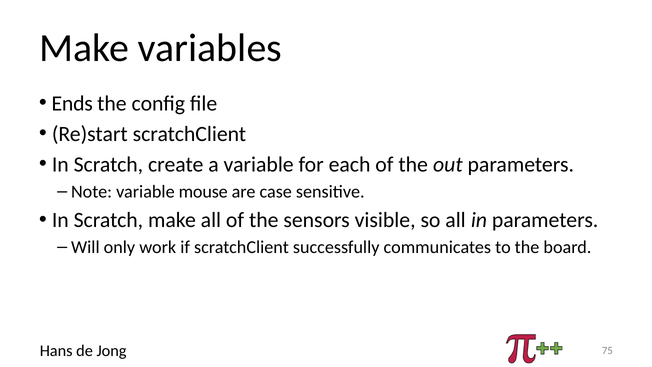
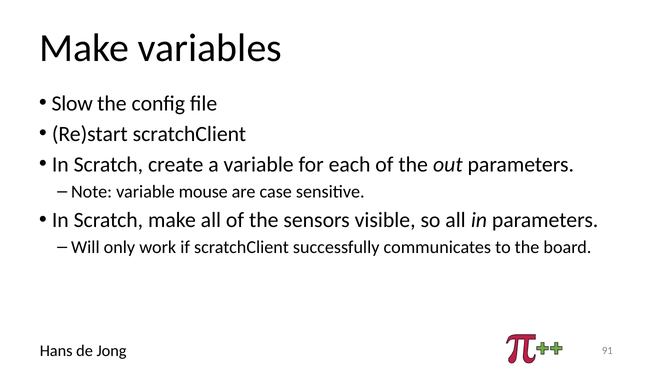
Ends: Ends -> Slow (72, 103)
75: 75 -> 91 (607, 350)
